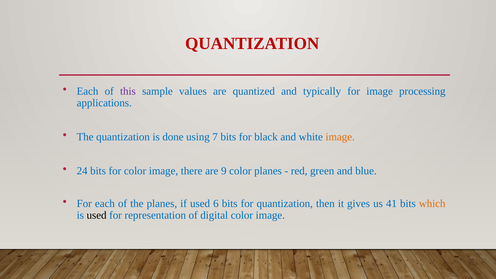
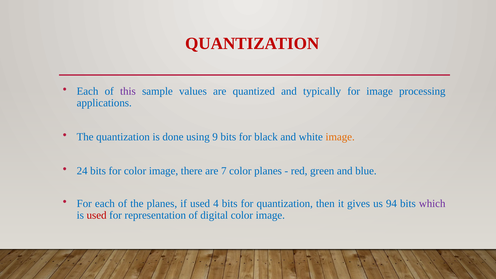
7: 7 -> 9 (215, 137)
9: 9 -> 7 (224, 171)
6: 6 -> 4 (216, 204)
41: 41 -> 94 (391, 204)
which colour: orange -> purple (432, 204)
used colour: black -> red (97, 215)
